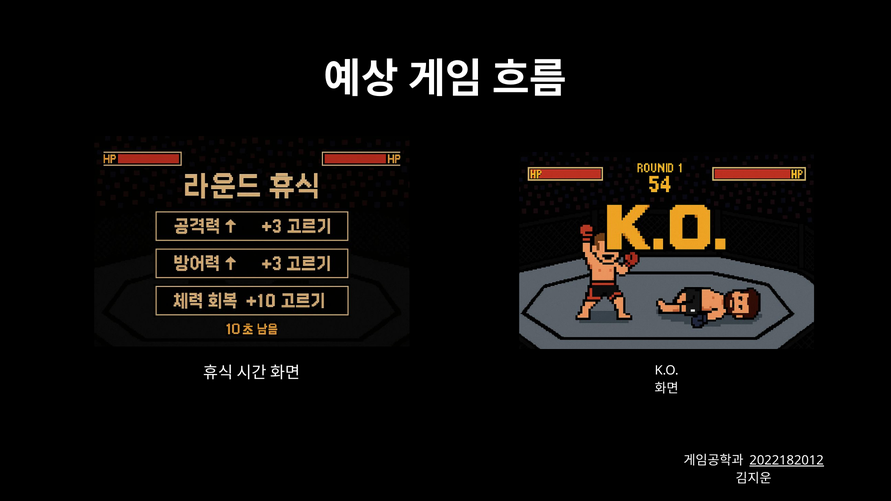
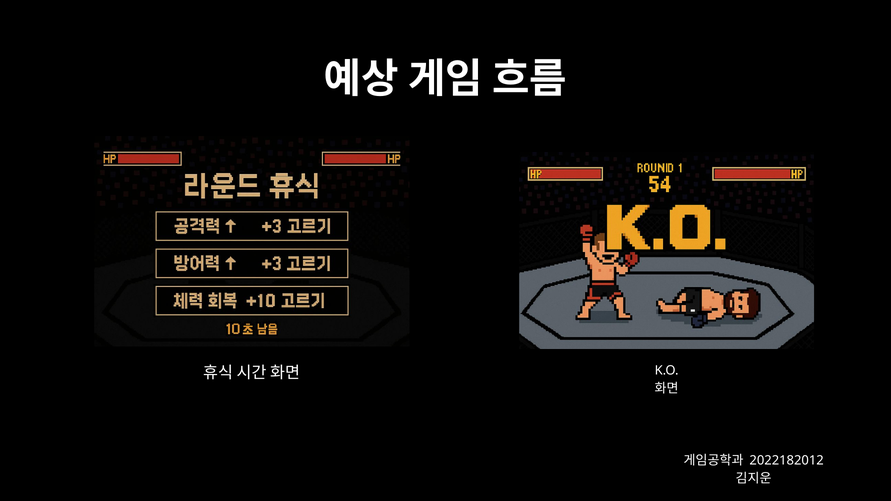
2022182012 underline: present -> none (787, 461)
